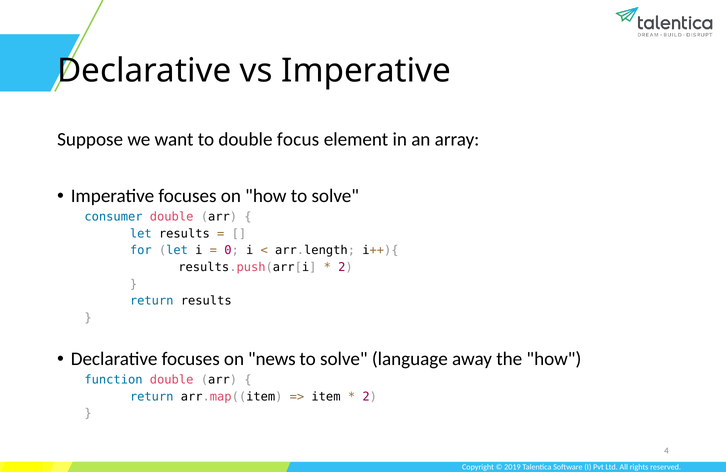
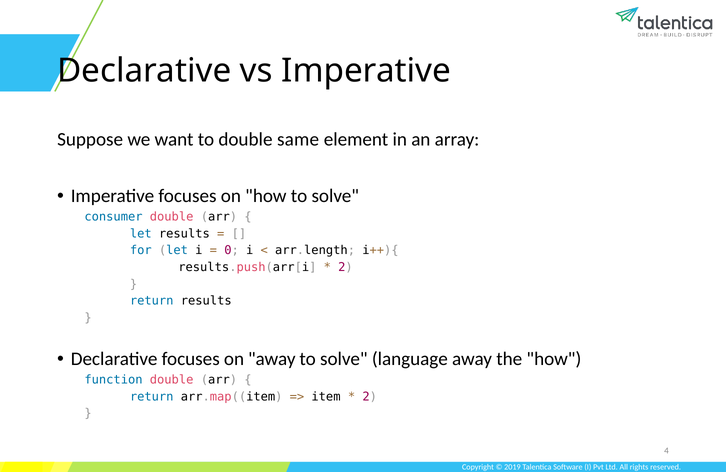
focus: focus -> same (298, 139)
on news: news -> away (272, 359)
